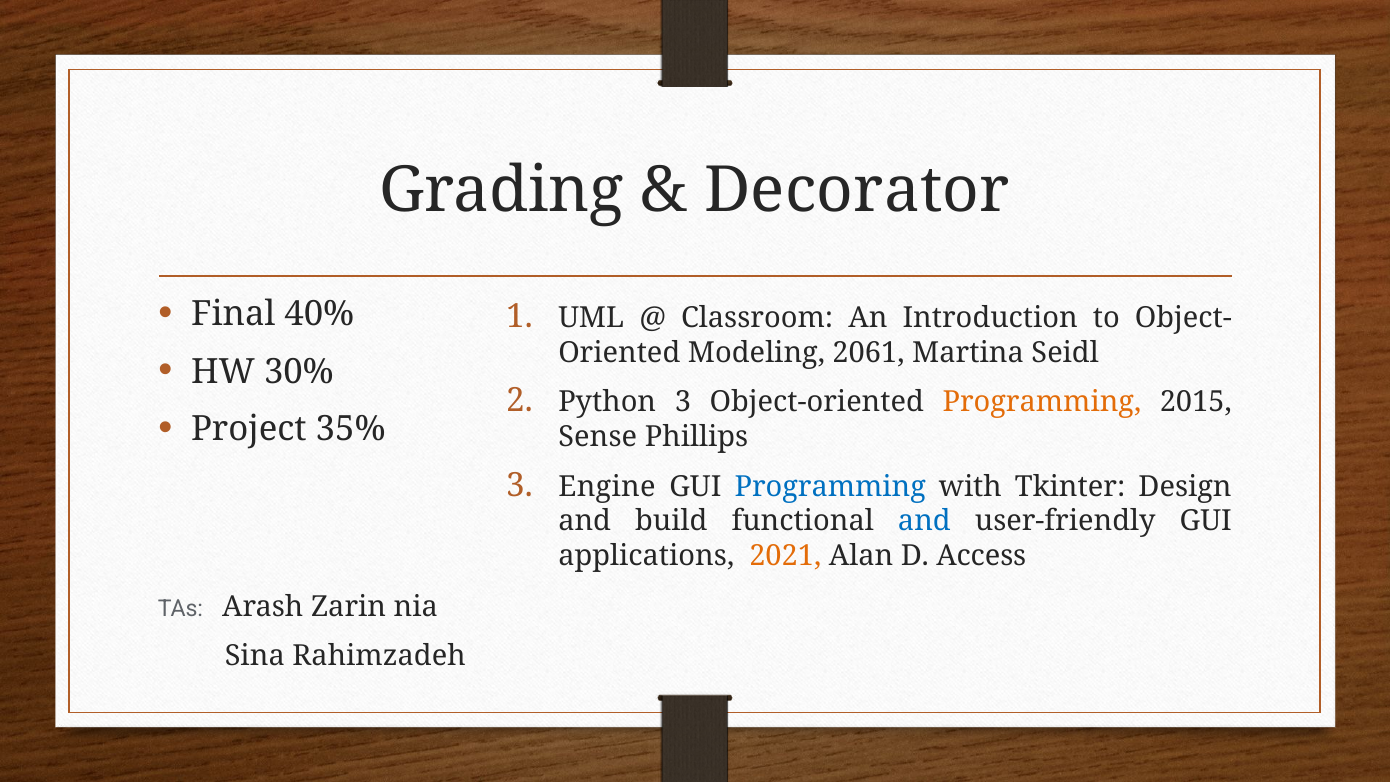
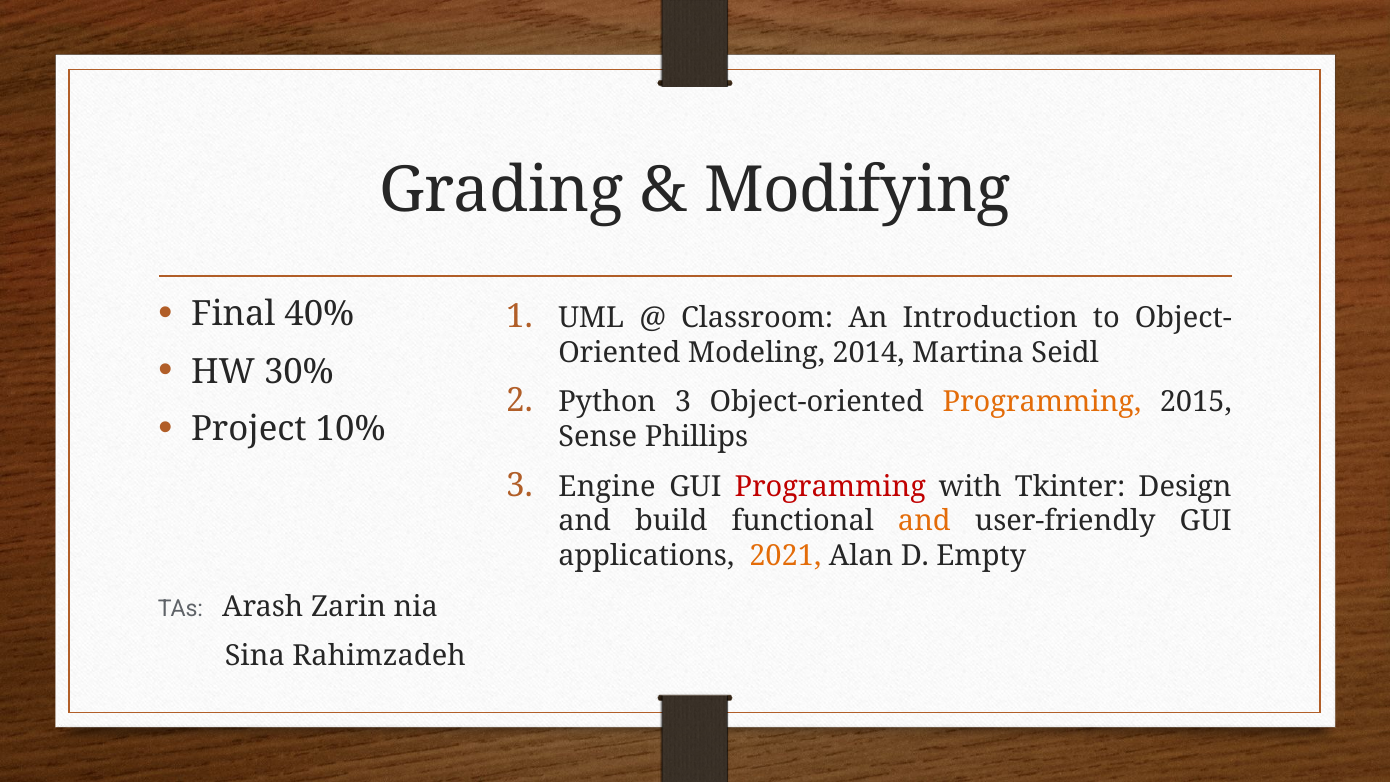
Decorator: Decorator -> Modifying (858, 191)
2061: 2061 -> 2014 (869, 353)
35%: 35% -> 10% (351, 429)
Programming colour: blue -> red (830, 486)
and colour: blue -> orange (924, 521)
Access: Access -> Empty (981, 556)
